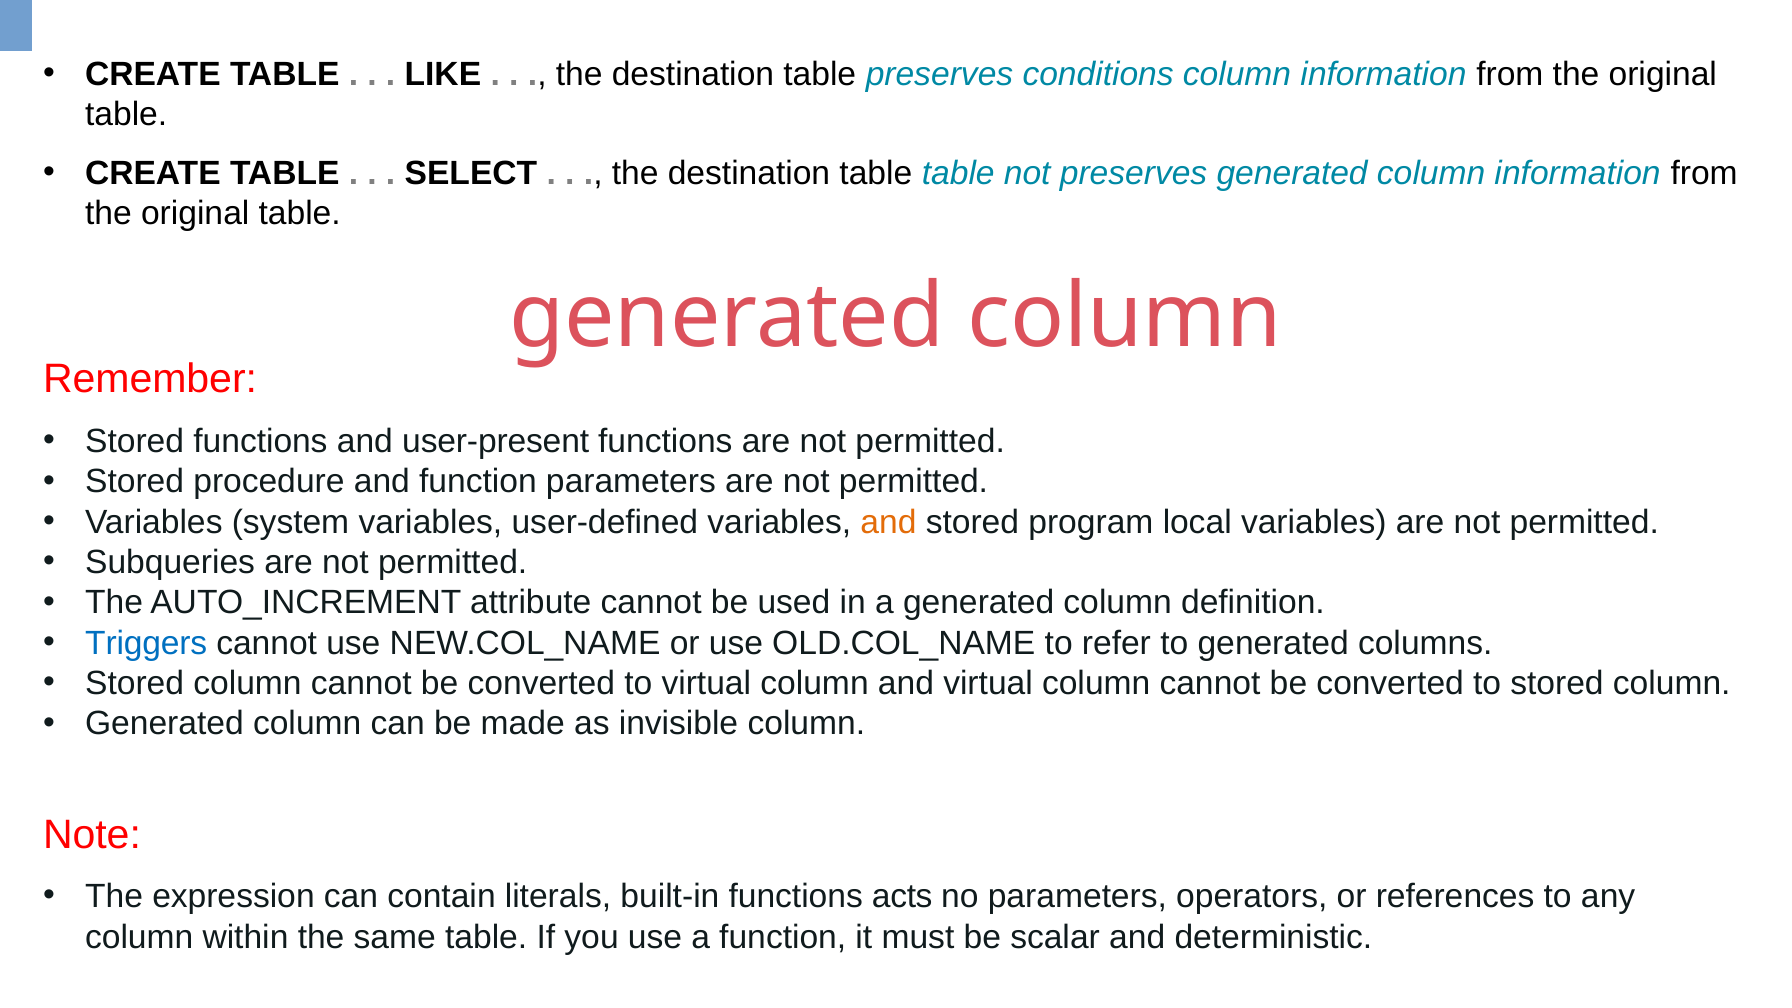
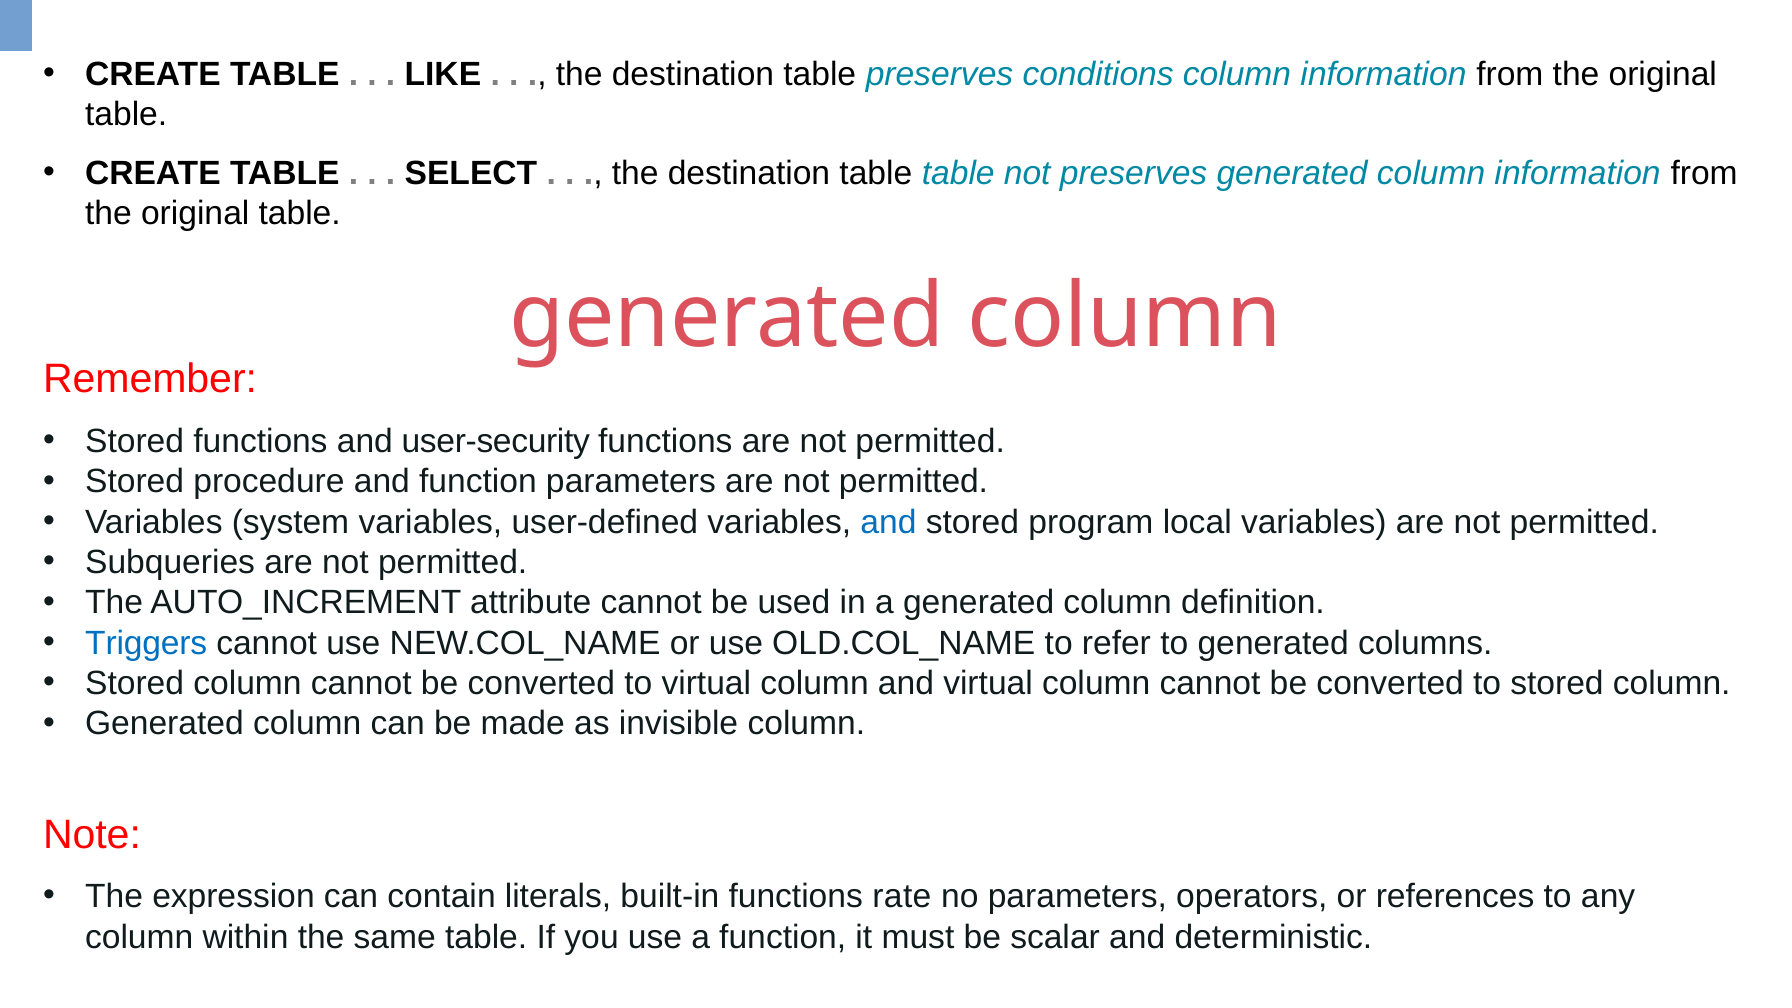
user-present: user-present -> user-security (496, 442)
and colour: orange -> blue (888, 522)
acts: acts -> rate (902, 897)
